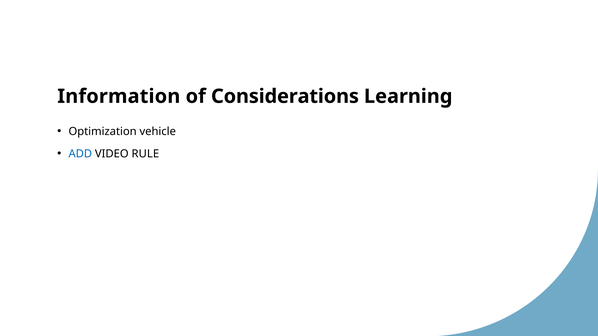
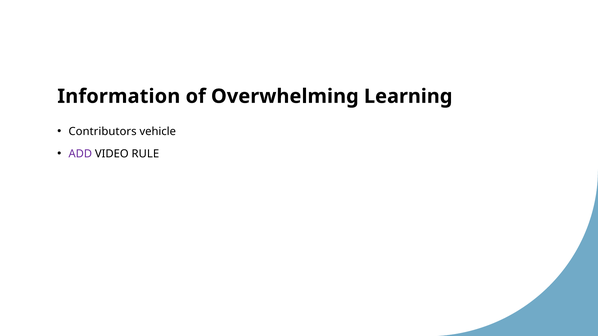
Considerations: Considerations -> Overwhelming (285, 96)
Optimization: Optimization -> Contributors (103, 132)
ADD colour: blue -> purple (80, 154)
